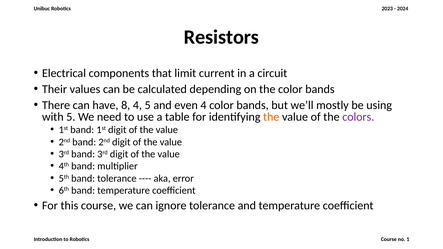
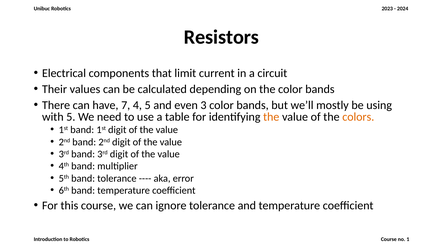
8: 8 -> 7 (126, 105)
even 4: 4 -> 3 (204, 105)
colors colour: purple -> orange (358, 117)
